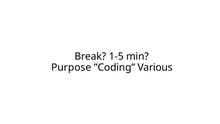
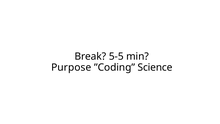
1-5: 1-5 -> 5-5 (116, 56)
Various: Various -> Science (155, 67)
